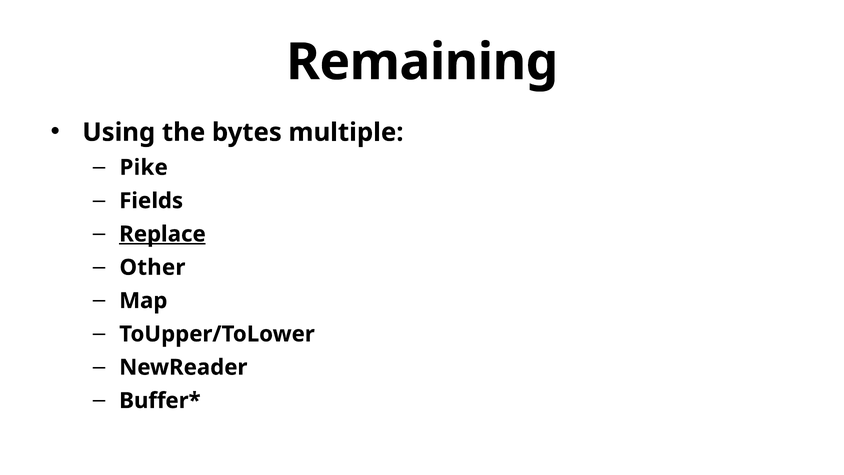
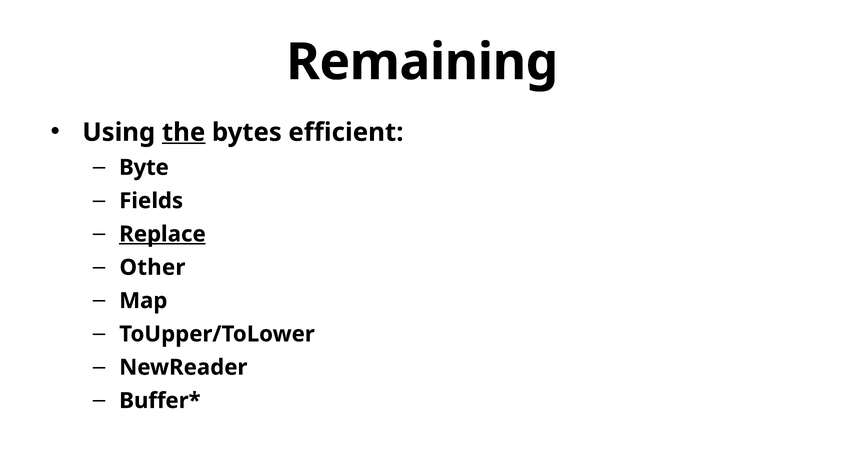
the underline: none -> present (184, 132)
multiple: multiple -> efficient (346, 132)
Pike: Pike -> Byte (144, 167)
